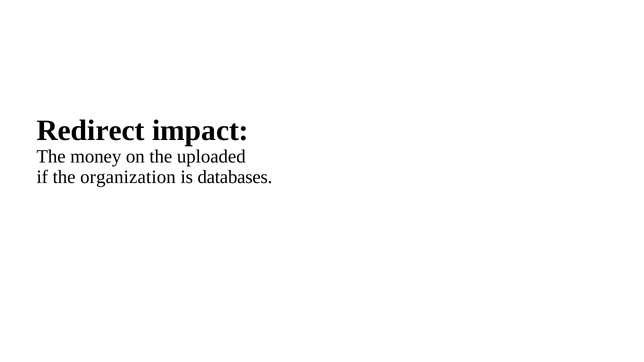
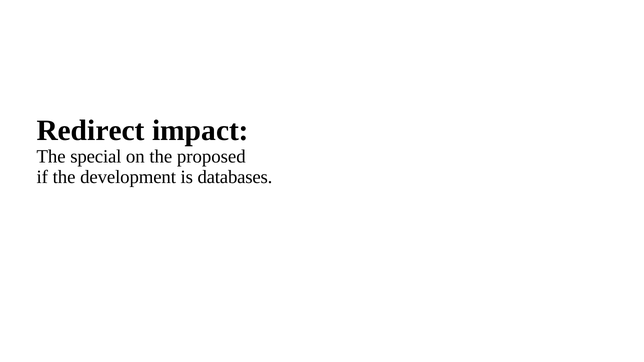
money: money -> special (96, 157)
uploaded: uploaded -> proposed (211, 157)
organization: organization -> development (128, 177)
